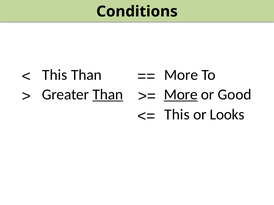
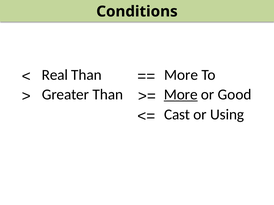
This: This -> Real (55, 75)
Than underline: present -> none (108, 95)
This: This -> Cast (177, 115)
Looks: Looks -> Using (227, 115)
